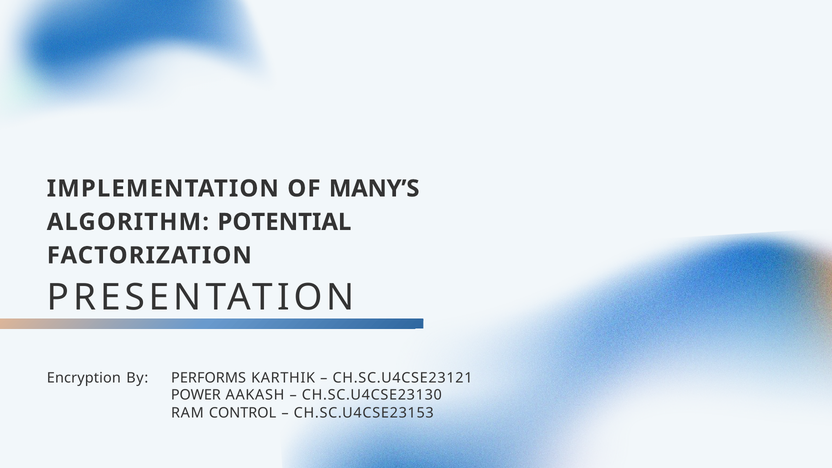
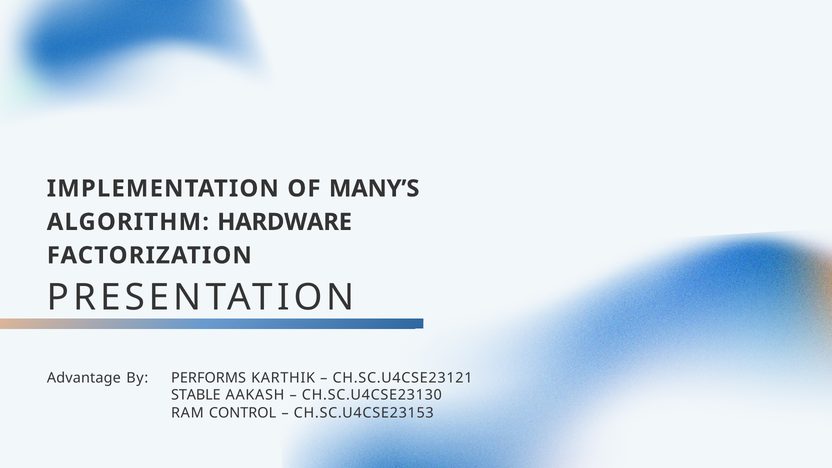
POTENTIAL: POTENTIAL -> HARDWARE (285, 222)
Encryption: Encryption -> Advantage (84, 378)
POWER: POWER -> STABLE (196, 395)
